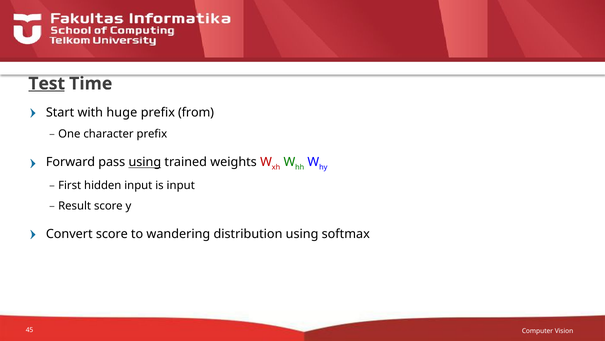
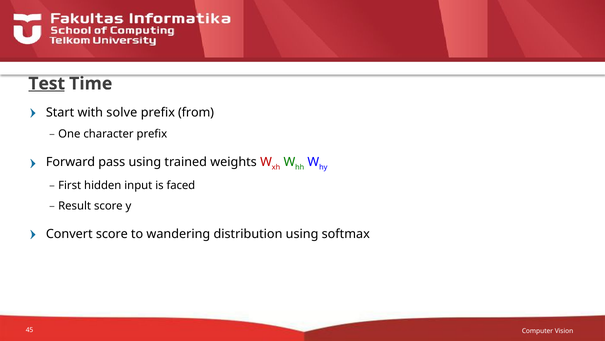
huge: huge -> solve (122, 113)
using underline: present -> none (145, 162)
is input: input -> faced (181, 185)
